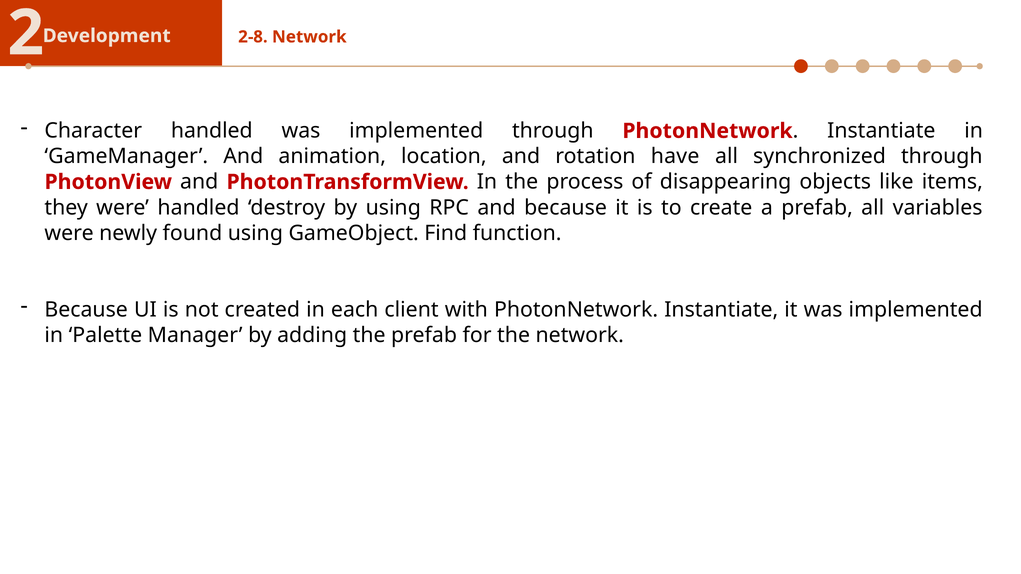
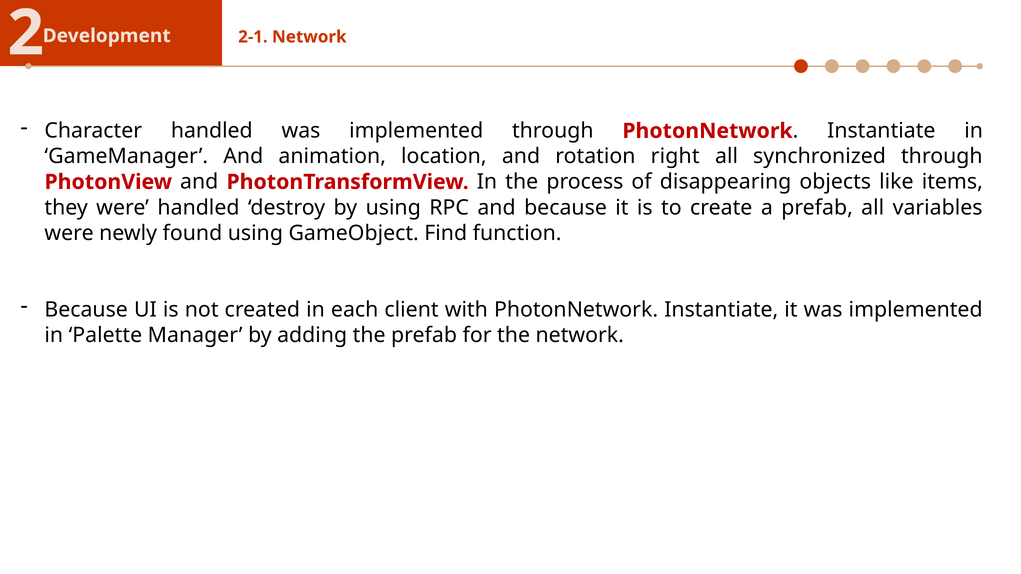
2-8: 2-8 -> 2-1 (253, 37)
have: have -> right (675, 157)
